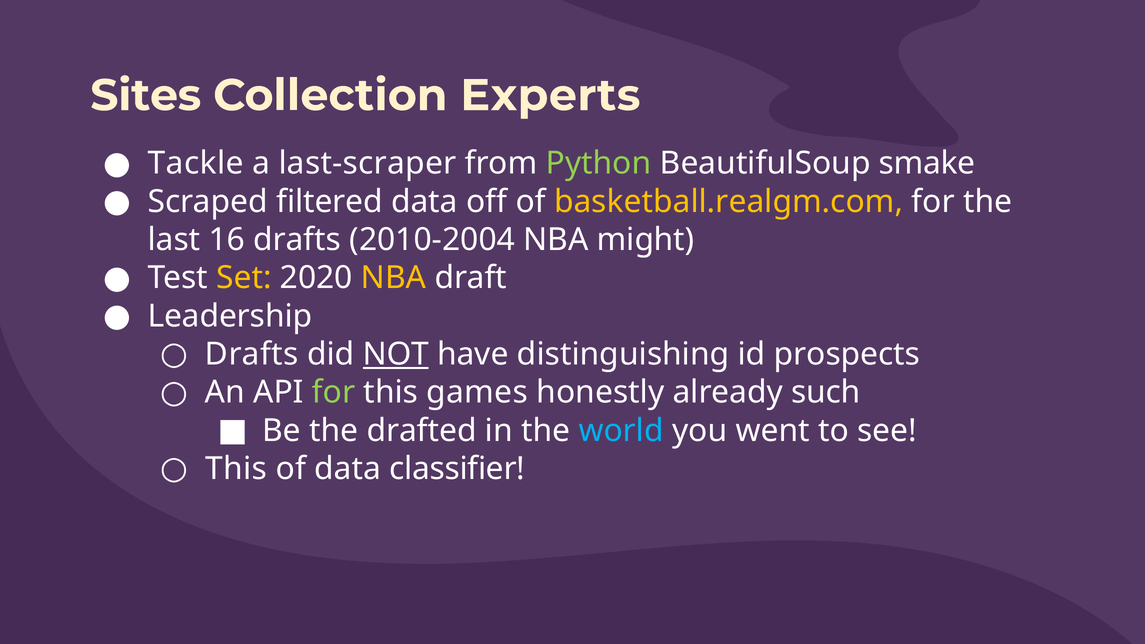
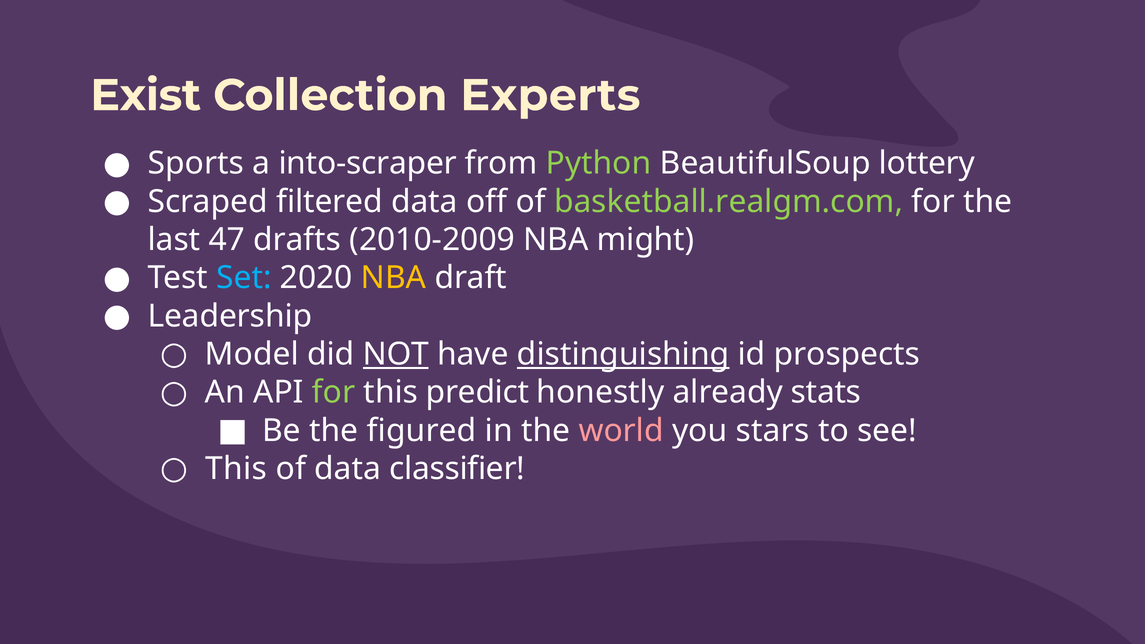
Sites: Sites -> Exist (146, 96)
Tackle: Tackle -> Sports (196, 163)
last-scraper: last-scraper -> into-scraper (368, 163)
smake: smake -> lottery (927, 163)
basketball.realgm.com colour: yellow -> light green (729, 202)
16: 16 -> 47 (227, 240)
2010-2004: 2010-2004 -> 2010-2009 (432, 240)
Set colour: yellow -> light blue (244, 278)
Drafts: Drafts -> Model (252, 354)
distinguishing underline: none -> present (623, 354)
games: games -> predict (477, 393)
such: such -> stats (826, 393)
drafted: drafted -> figured (422, 431)
world colour: light blue -> pink (621, 431)
went: went -> stars (773, 431)
